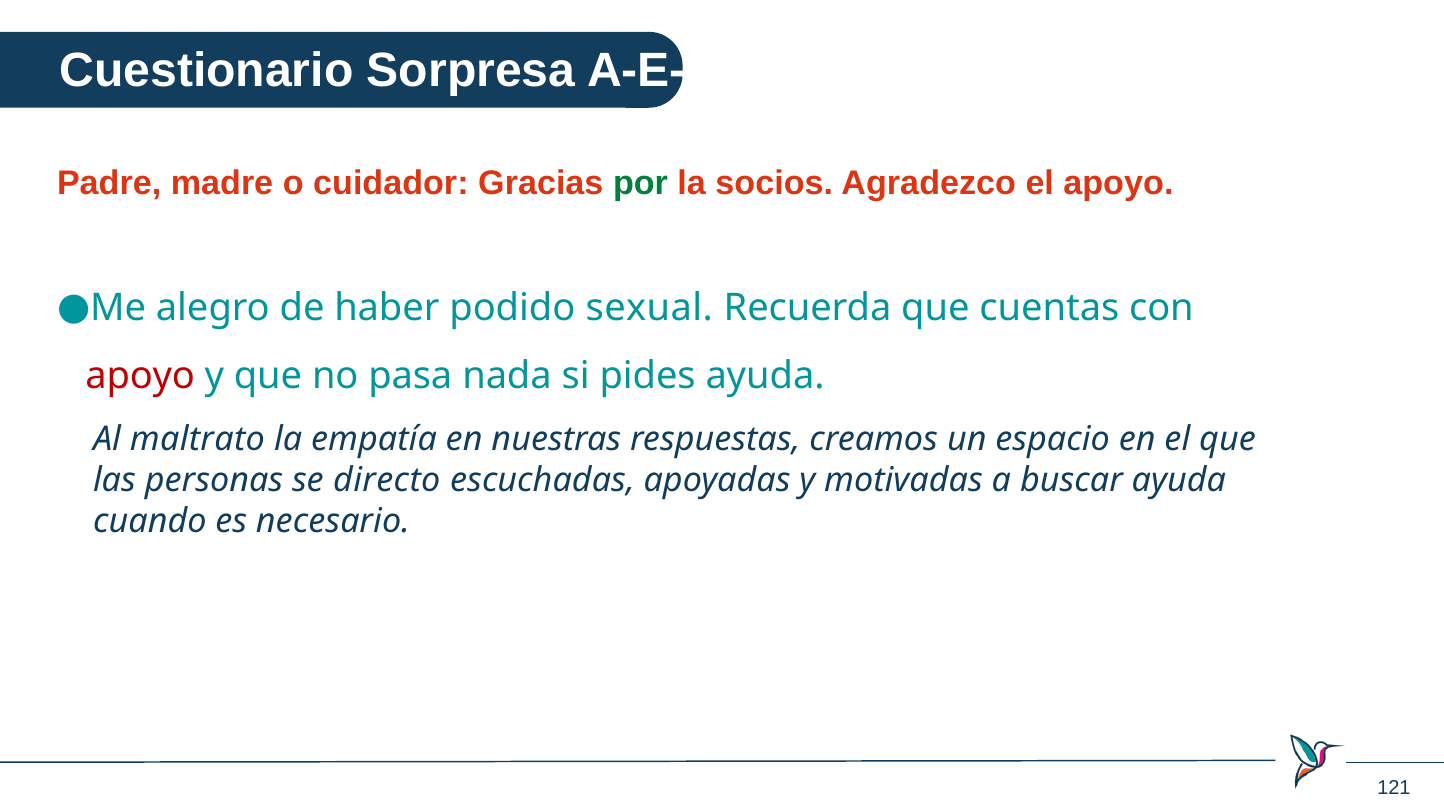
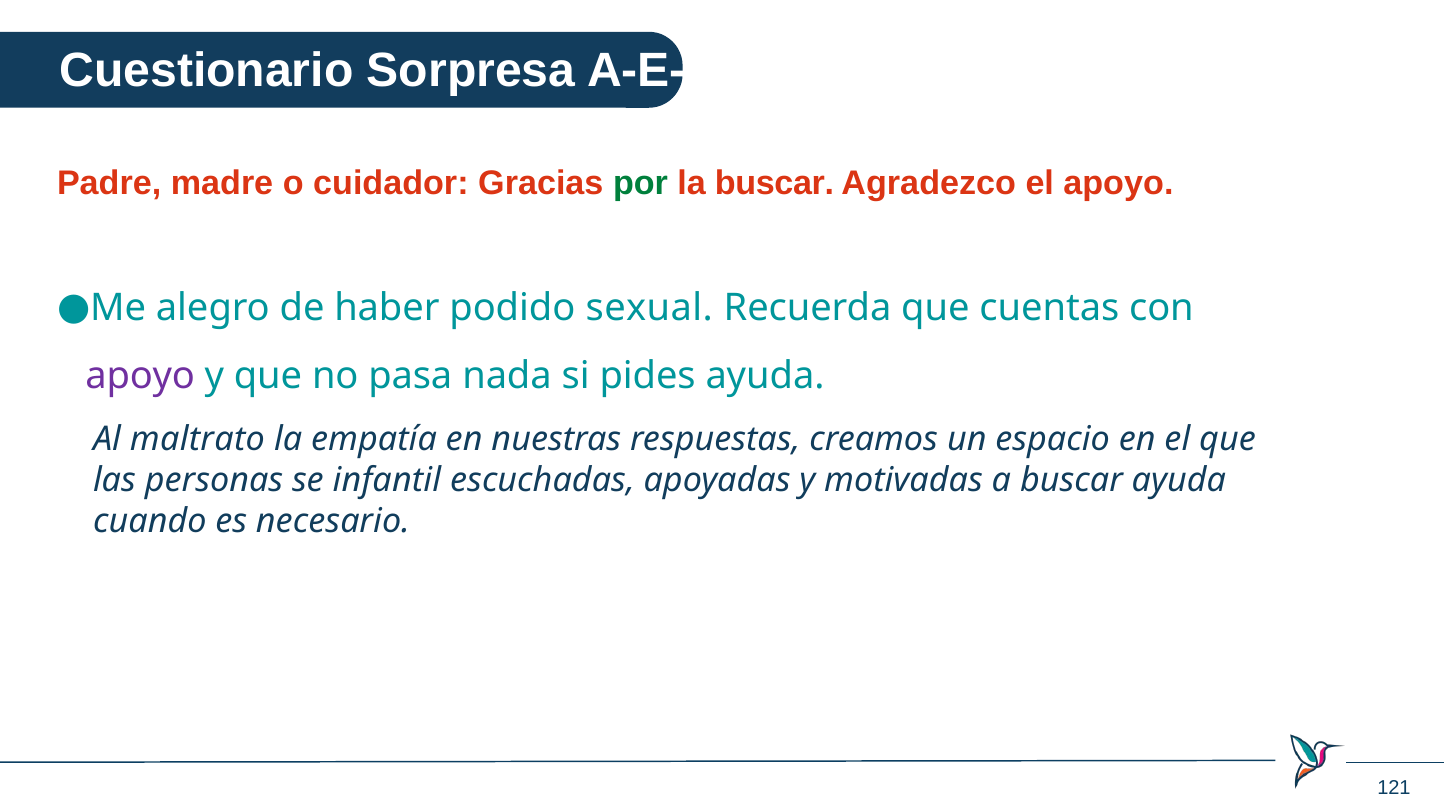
la socios: socios -> buscar (774, 184)
apoyo colour: red -> purple (140, 376)
directo: directo -> infantil (387, 480)
